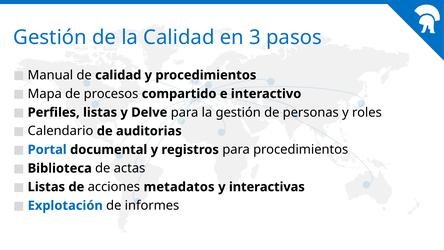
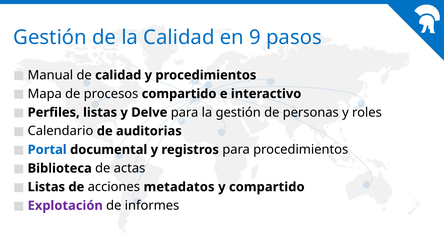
3: 3 -> 9 (255, 37)
y interactivas: interactivas -> compartido (267, 187)
Explotación colour: blue -> purple (65, 205)
